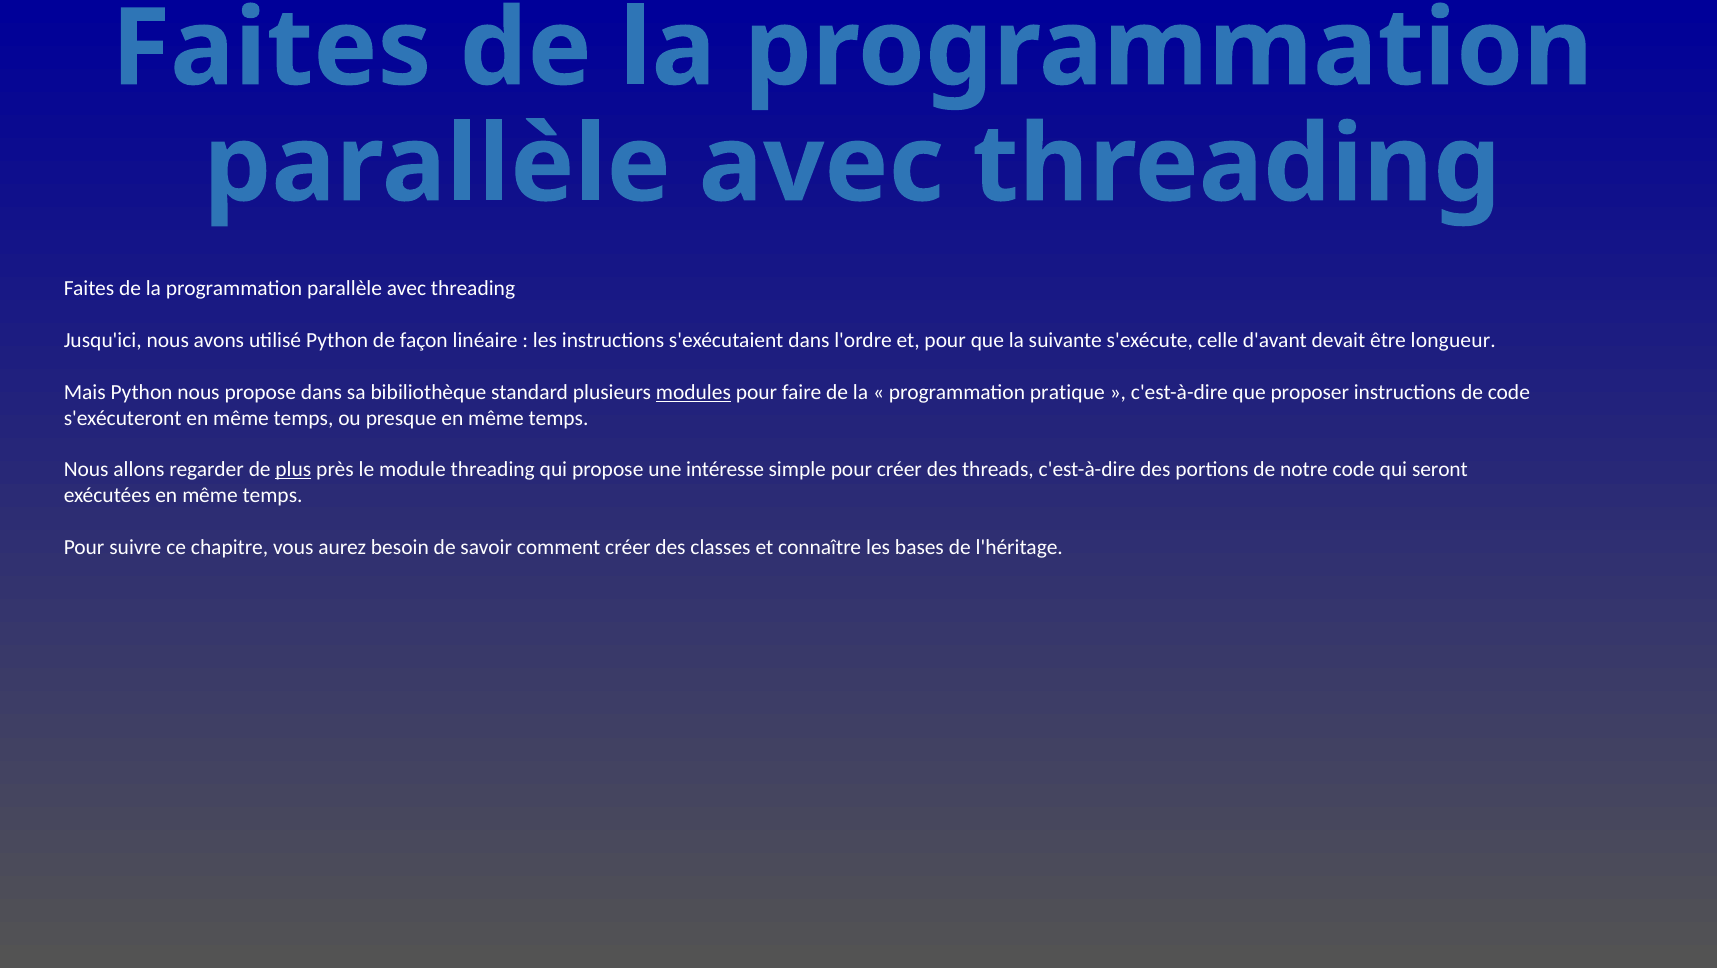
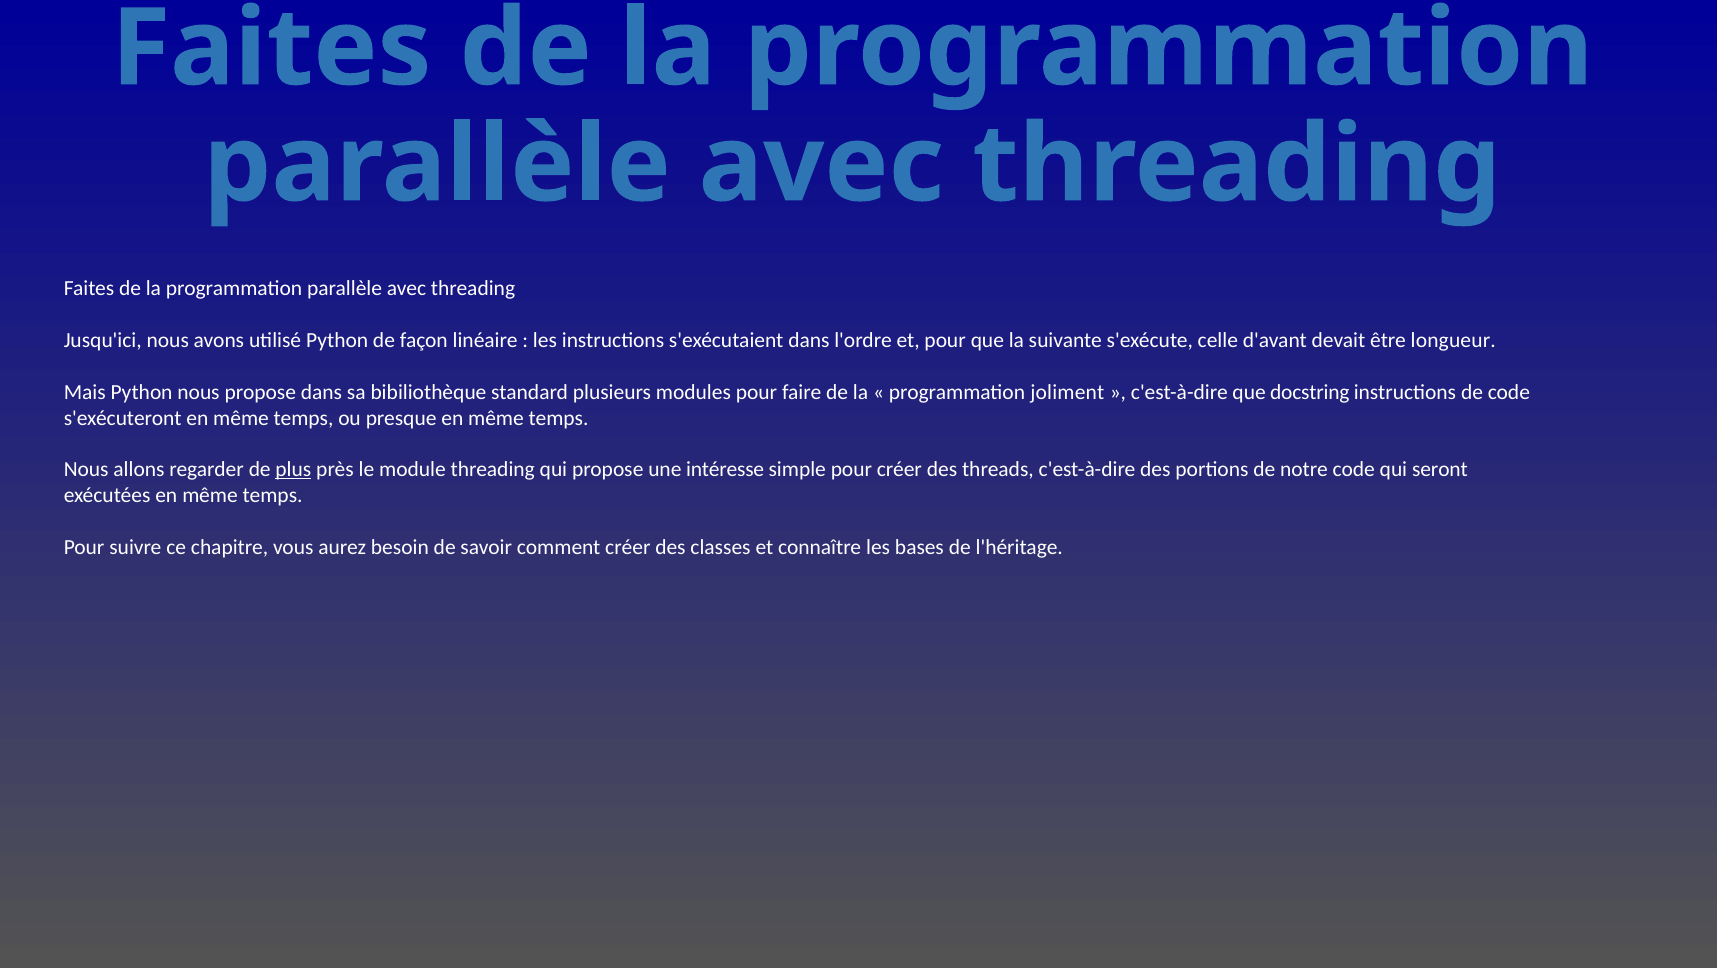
modules underline: present -> none (693, 392)
pratique: pratique -> joliment (1067, 392)
proposer: proposer -> docstring (1310, 392)
